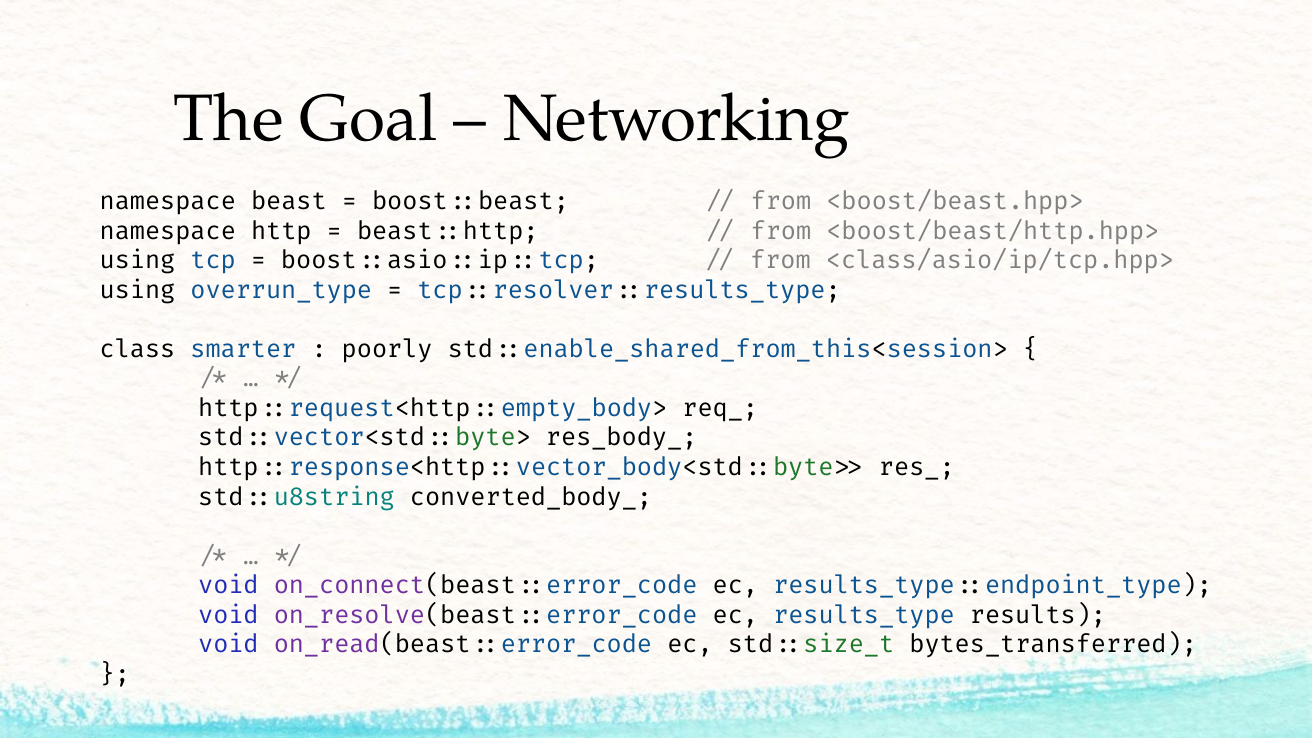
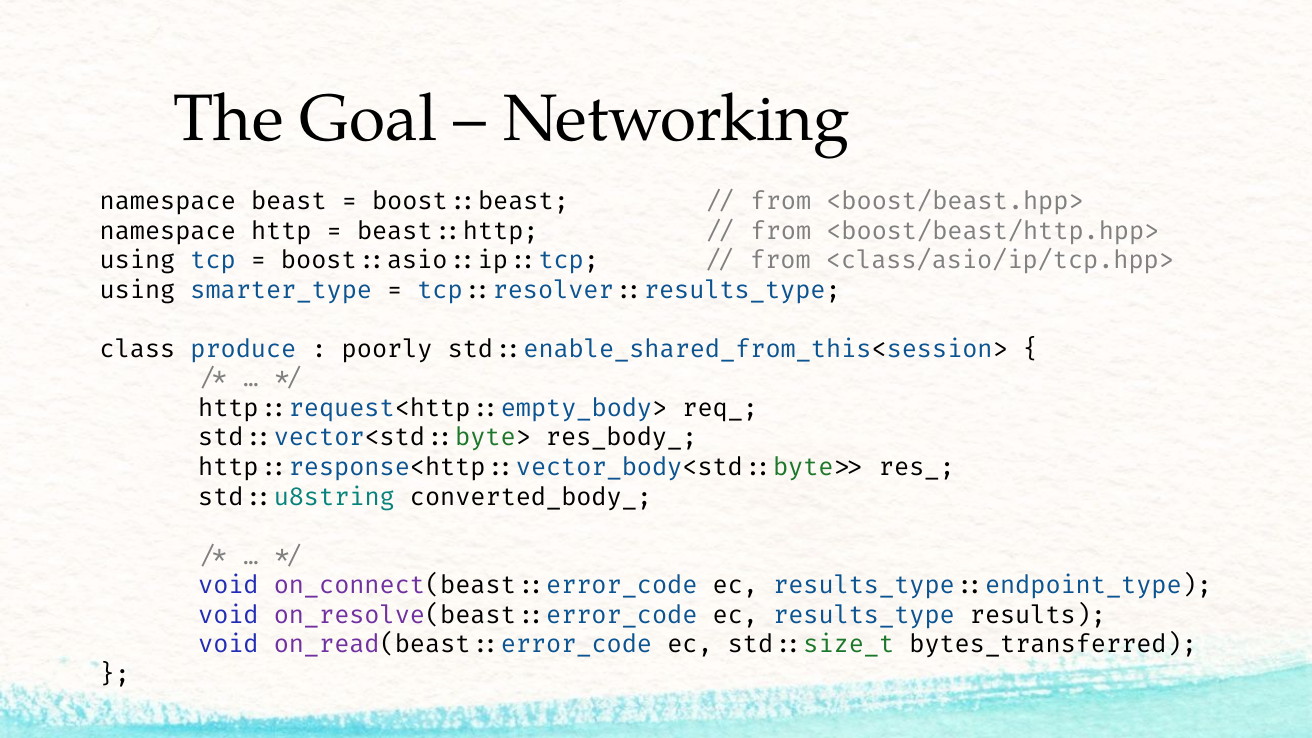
overrun_type: overrun_type -> smarter_type (281, 290)
smarter: smarter -> produce (243, 349)
